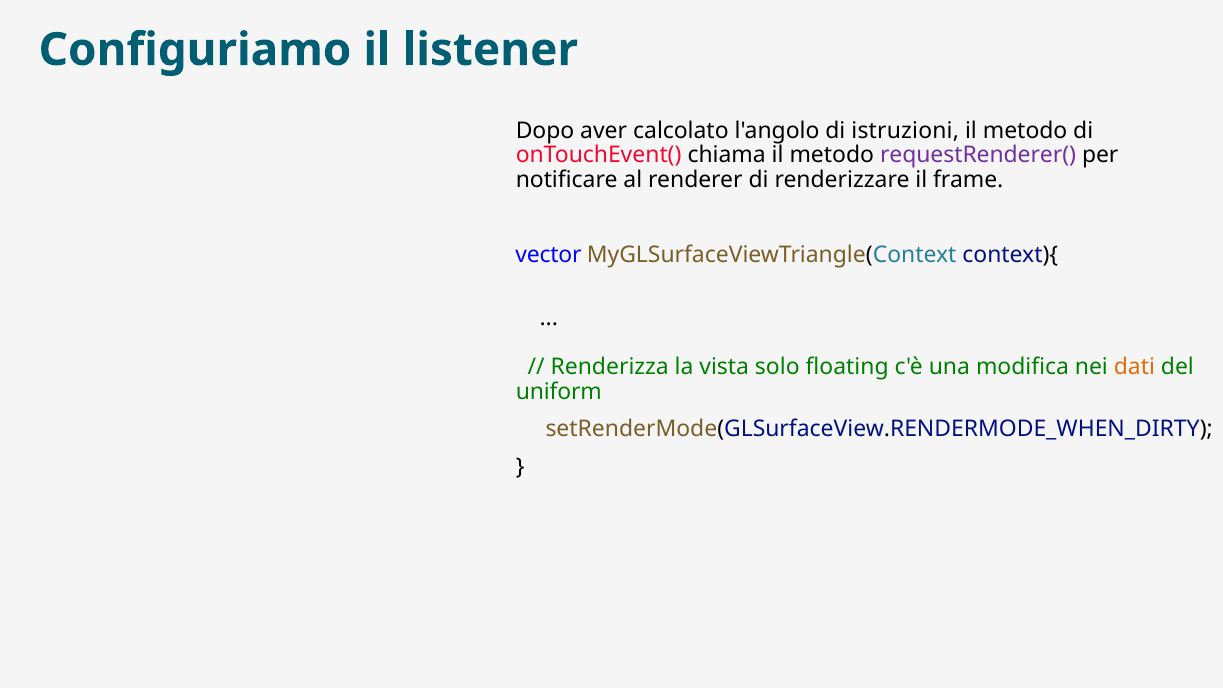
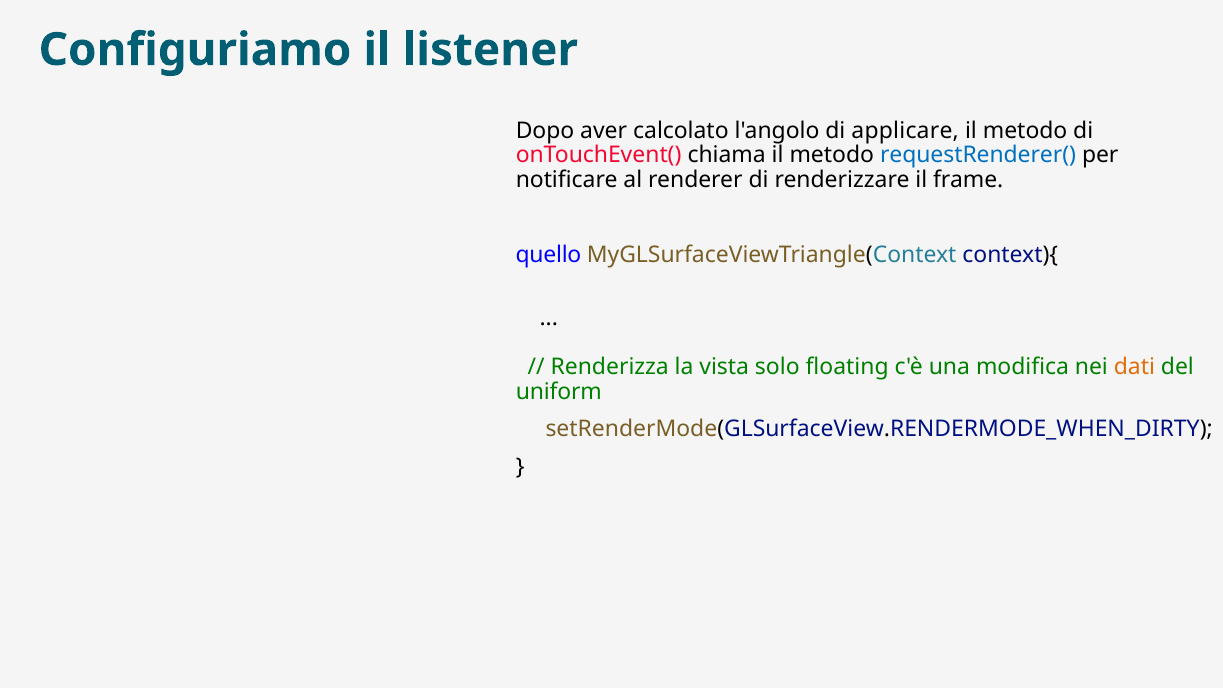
istruzioni: istruzioni -> applicare (905, 131)
requestRenderer( colour: purple -> blue (978, 155)
vector: vector -> quello (548, 255)
